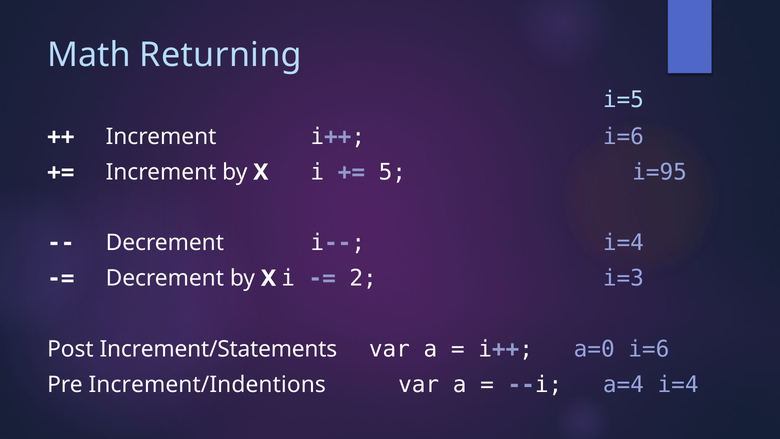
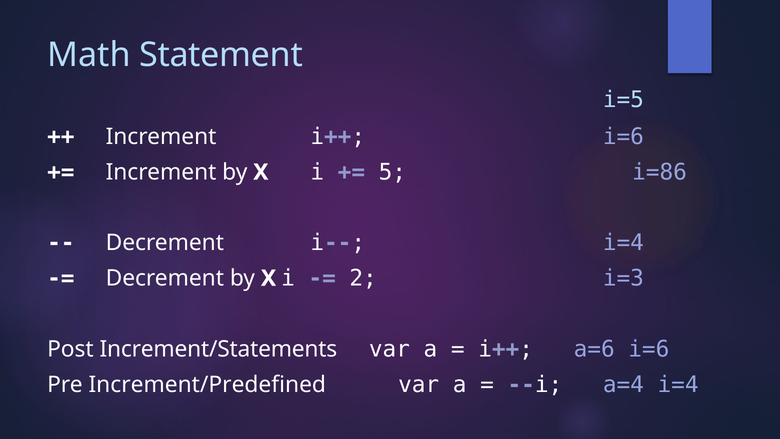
Returning: Returning -> Statement (221, 55)
i=95: i=95 -> i=86 (660, 172)
a=0: a=0 -> a=6 (594, 349)
Increment/Indentions: Increment/Indentions -> Increment/Predefined (207, 384)
